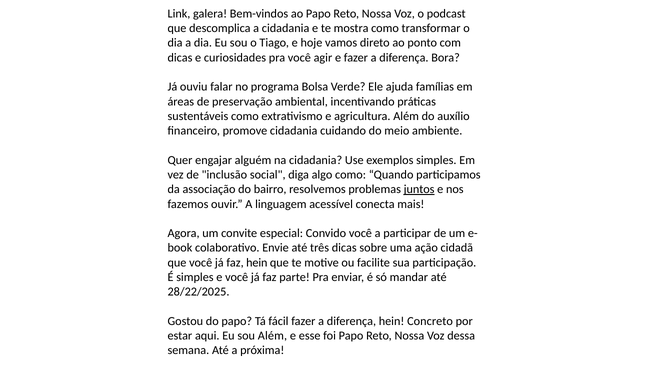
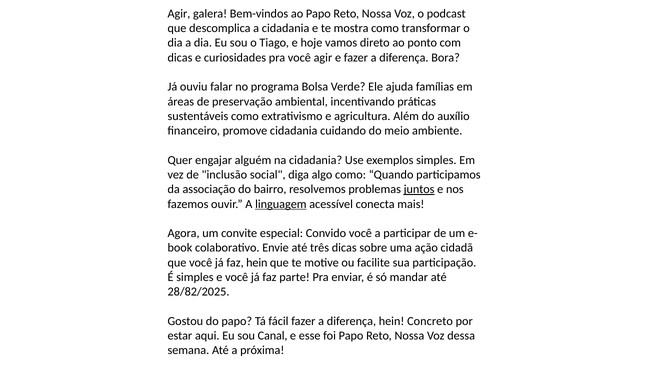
Link: Link -> Agir (179, 14)
linguagem underline: none -> present (281, 204)
28/22/2025: 28/22/2025 -> 28/82/2025 (199, 292)
sou Além: Além -> Canal (273, 336)
